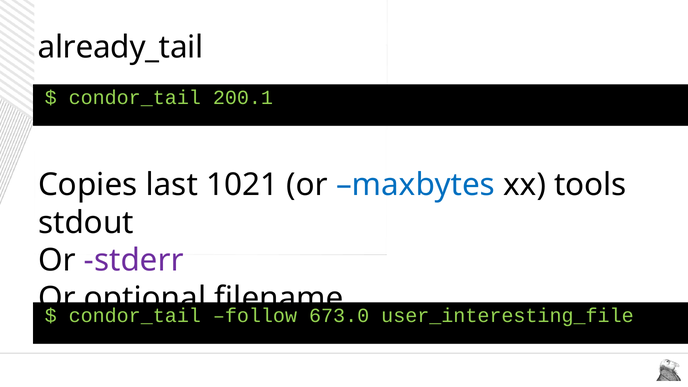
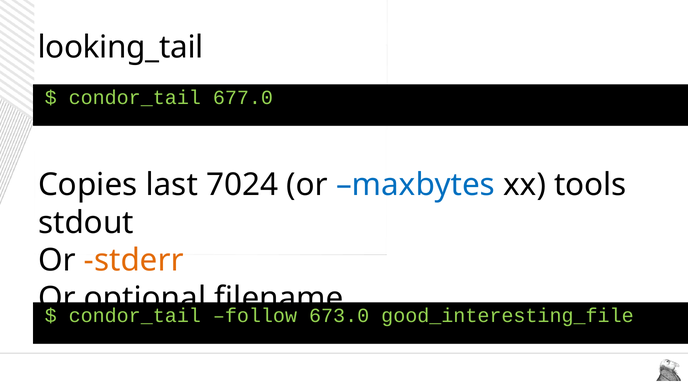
already_tail: already_tail -> looking_tail (121, 47)
200.1: 200.1 -> 677.0 (243, 98)
1021: 1021 -> 7024 (242, 185)
stderr colour: purple -> orange (134, 261)
user_interesting_file: user_interesting_file -> good_interesting_file (507, 316)
